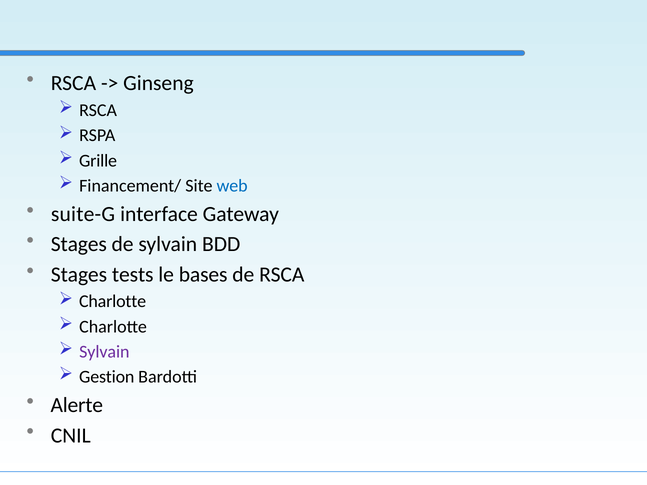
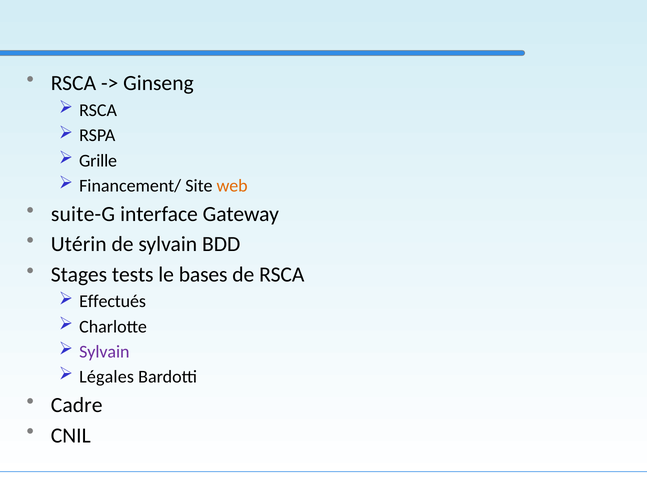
web colour: blue -> orange (232, 186)
Stages: Stages -> Utérin (79, 244)
Charlotte: Charlotte -> Effectués (113, 302)
Gestion: Gestion -> Légales (107, 377)
Alerte: Alerte -> Cadre (77, 405)
